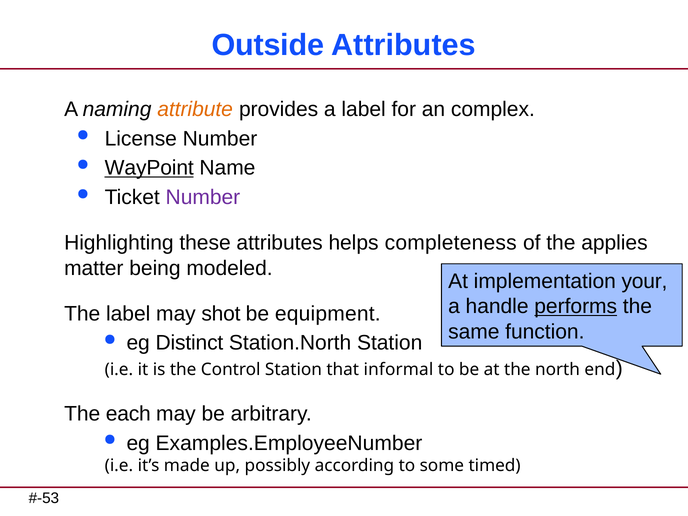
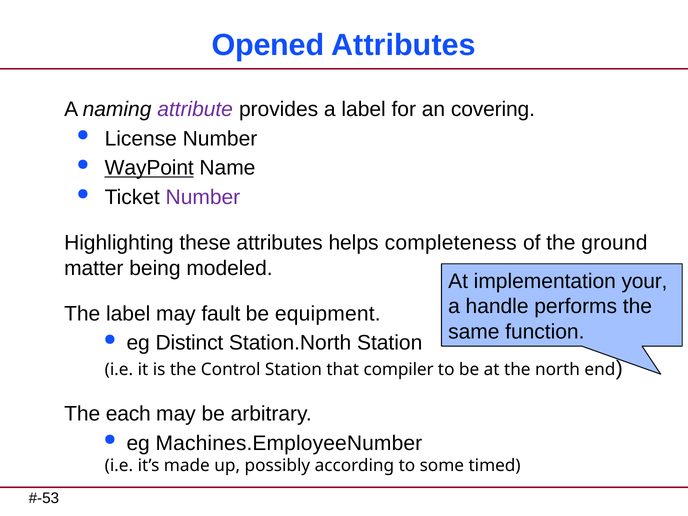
Outside: Outside -> Opened (268, 45)
attribute colour: orange -> purple (195, 109)
complex: complex -> covering (493, 109)
applies: applies -> ground (614, 243)
performs underline: present -> none (576, 306)
shot: shot -> fault (221, 314)
informal: informal -> compiler (399, 369)
Examples.EmployeeNumber: Examples.EmployeeNumber -> Machines.EmployeeNumber (289, 443)
